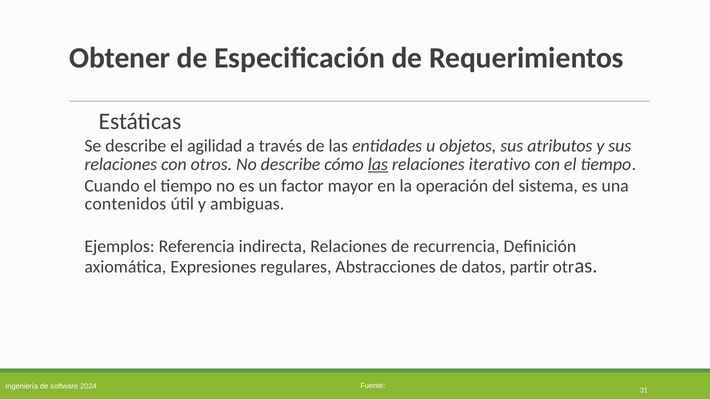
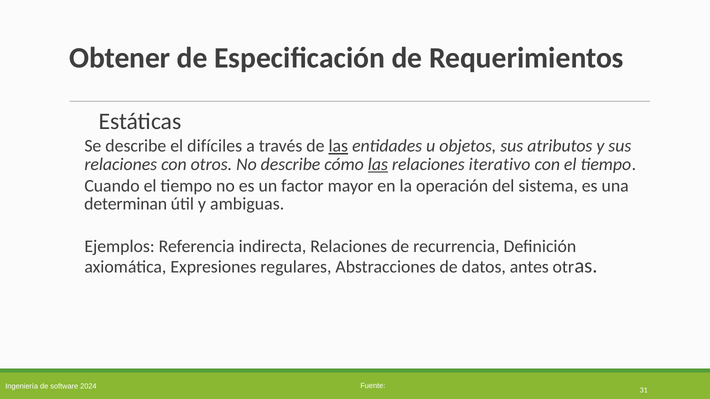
agilidad: agilidad -> difíciles (215, 146)
las underline: none -> present (338, 146)
contenidos: contenidos -> determinan (126, 204)
partir: partir -> antes (529, 267)
